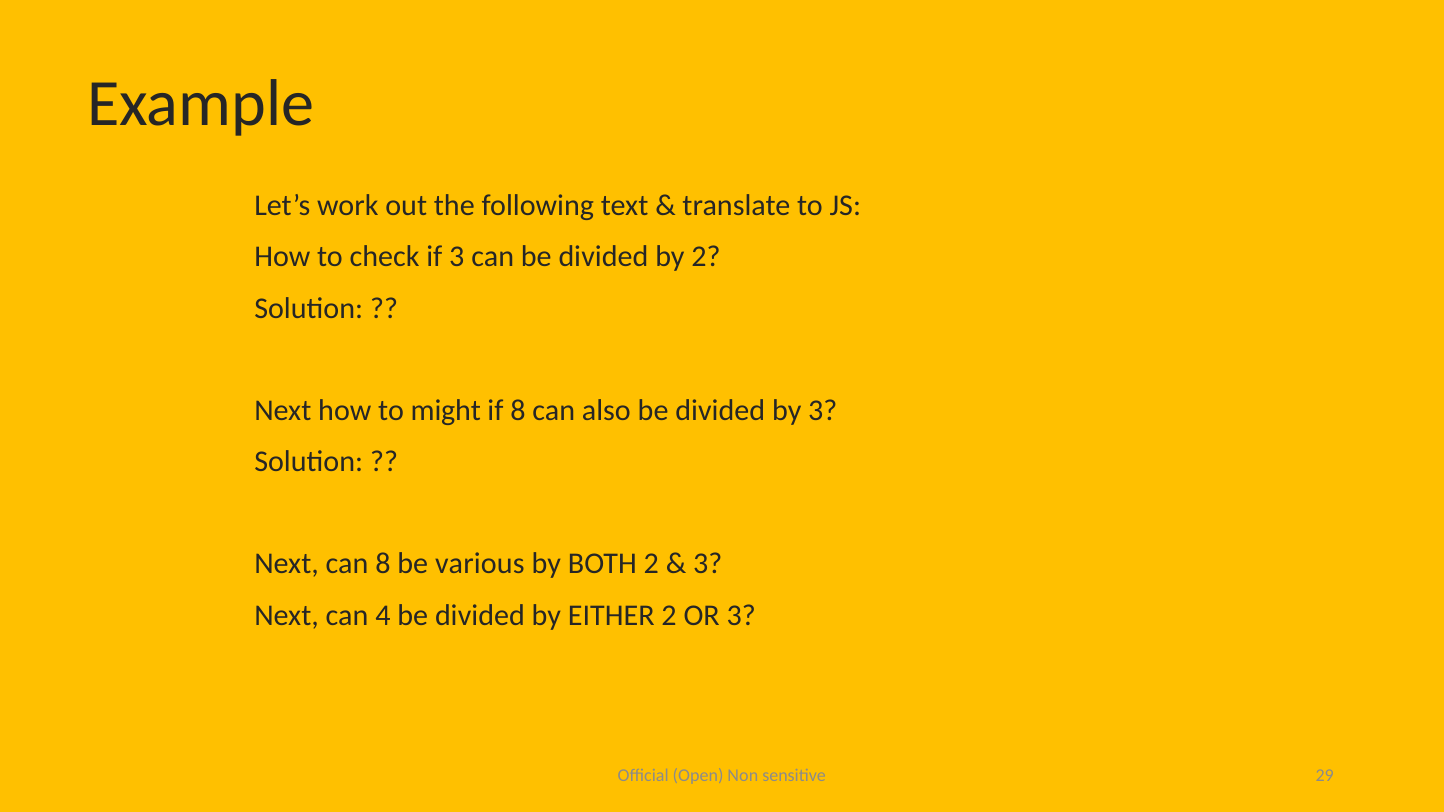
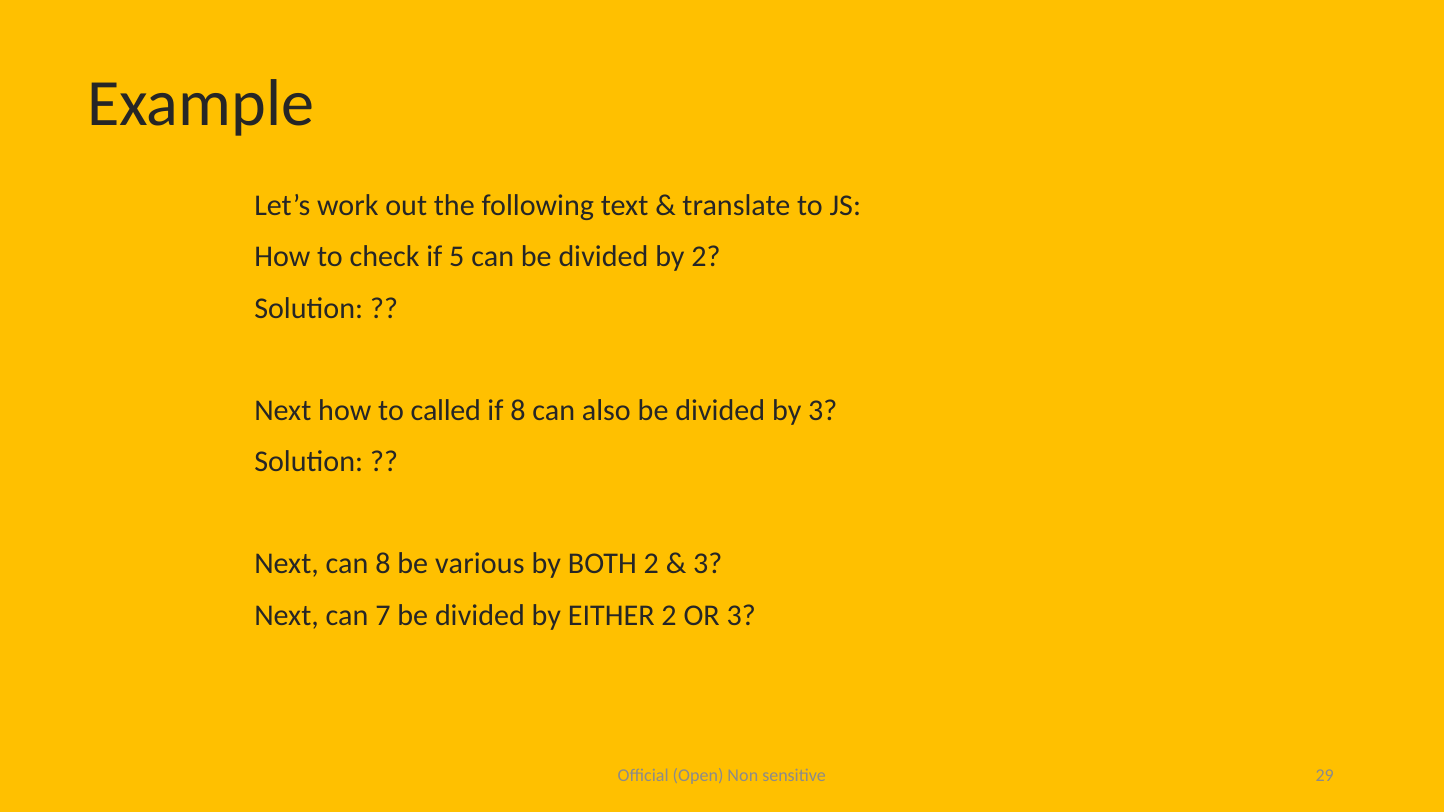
if 3: 3 -> 5 (457, 257)
might: might -> called (446, 411)
4: 4 -> 7 (383, 615)
